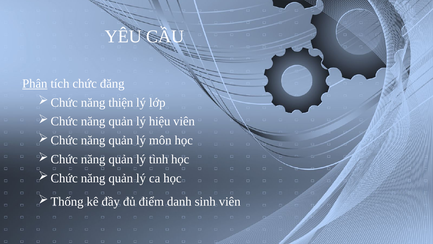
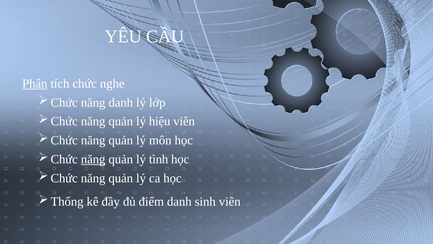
đăng: đăng -> nghe (112, 83)
năng thiện: thiện -> danh (121, 102)
năng underline: none -> present (93, 159)
